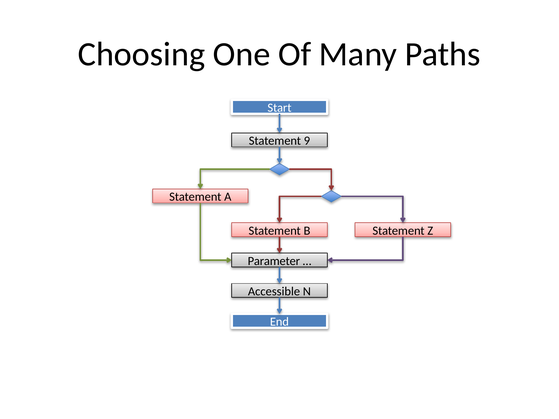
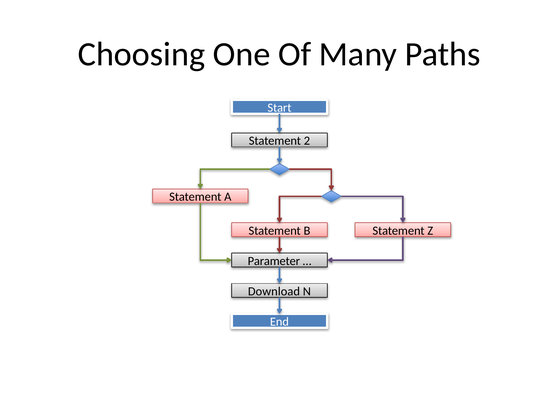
9: 9 -> 2 (307, 141)
Accessible: Accessible -> Download (274, 291)
